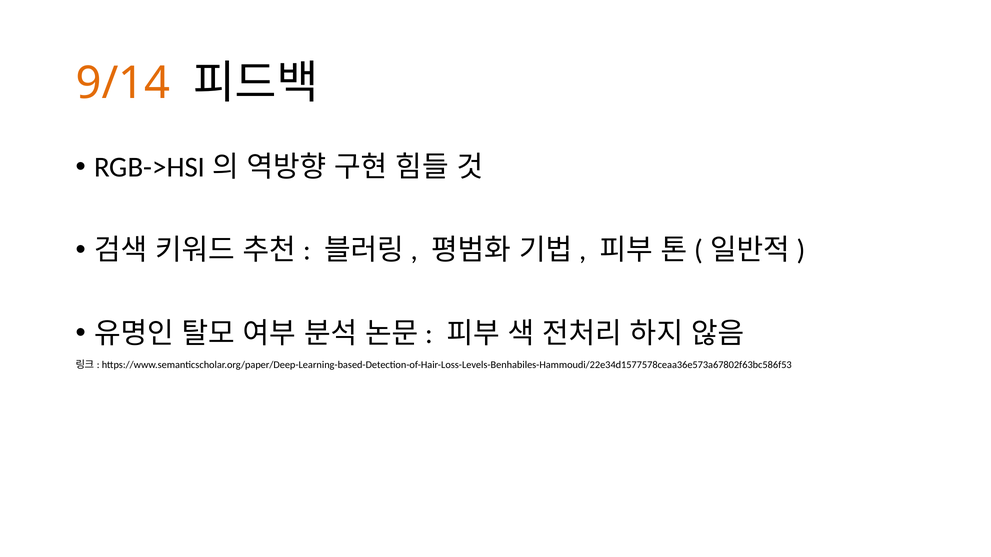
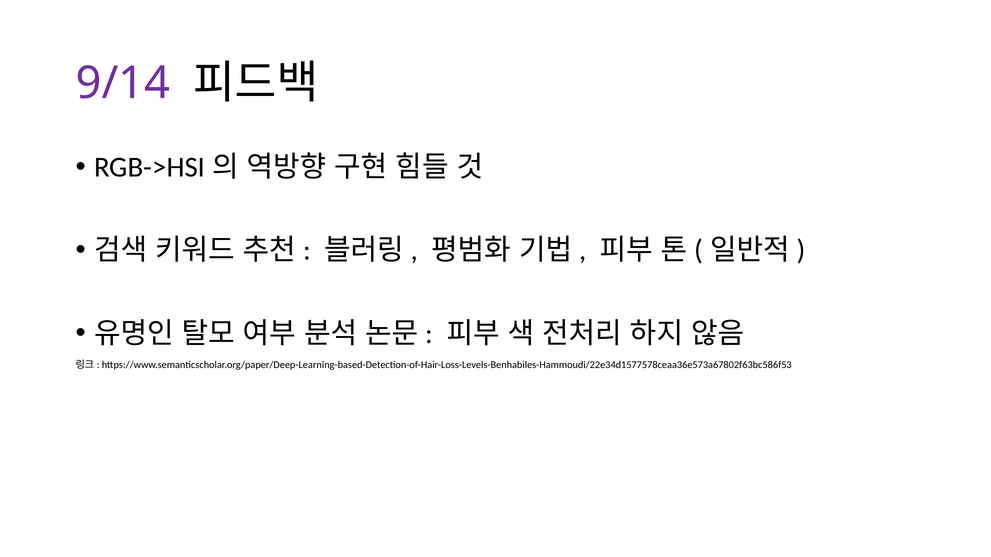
9/14 colour: orange -> purple (123, 83)
